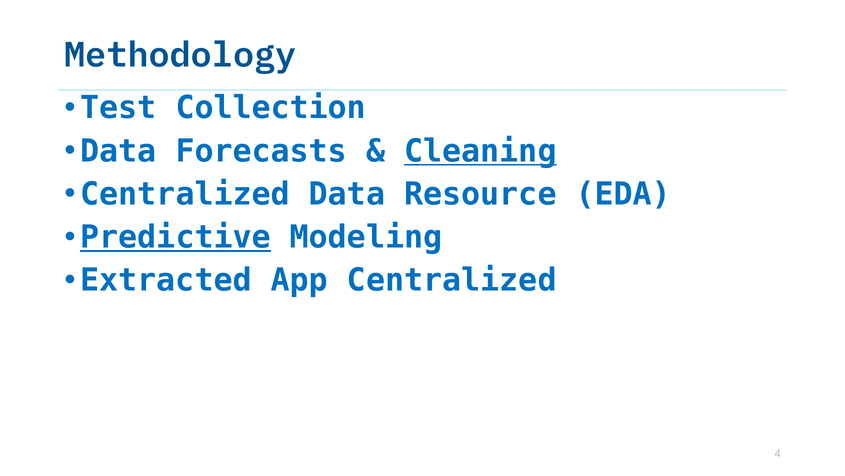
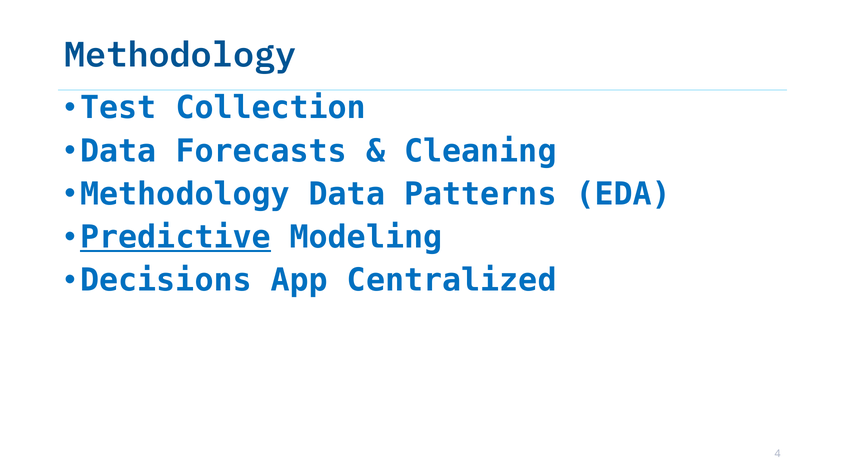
Cleaning underline: present -> none (480, 151)
Centralized: Centralized -> Methodology (185, 194)
Resource: Resource -> Patterns (480, 194)
Extracted: Extracted -> Decisions (166, 280)
